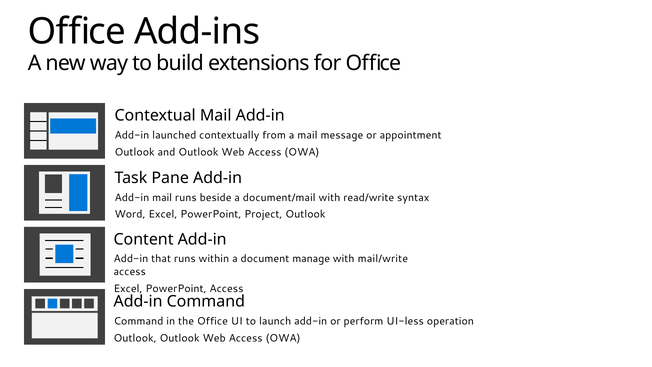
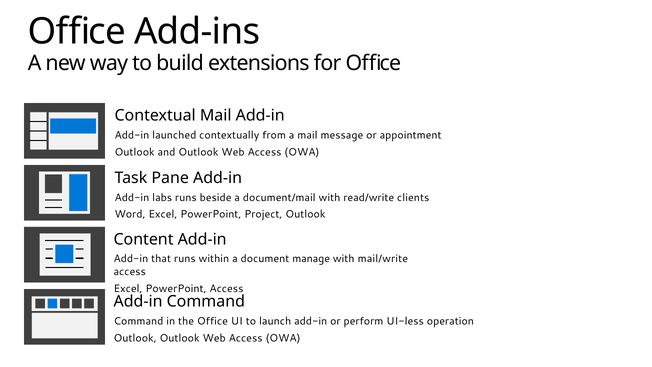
Add-in mail: mail -> labs (162, 197)
syntax: syntax -> clients (413, 197)
